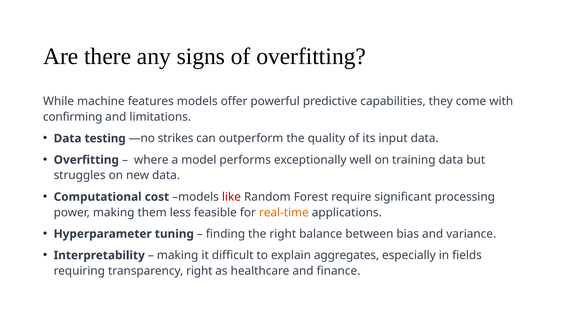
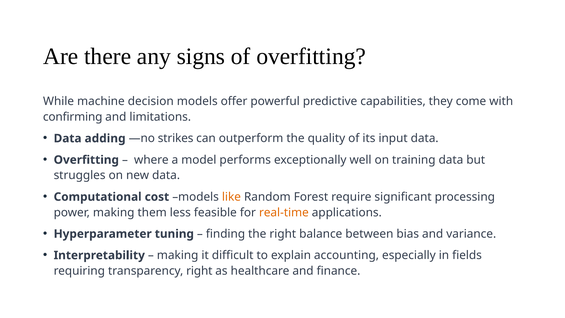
features: features -> decision (151, 101)
testing: testing -> adding (105, 138)
like colour: red -> orange (231, 197)
aggregates: aggregates -> accounting (346, 255)
